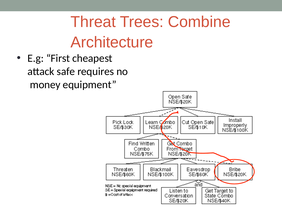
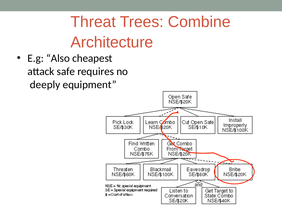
First: First -> Also (58, 58)
money: money -> deeply (45, 84)
